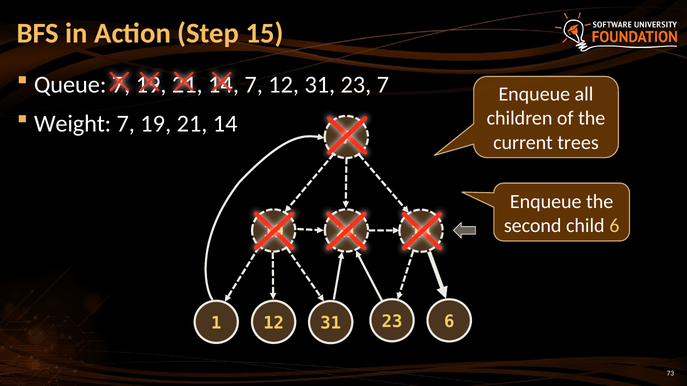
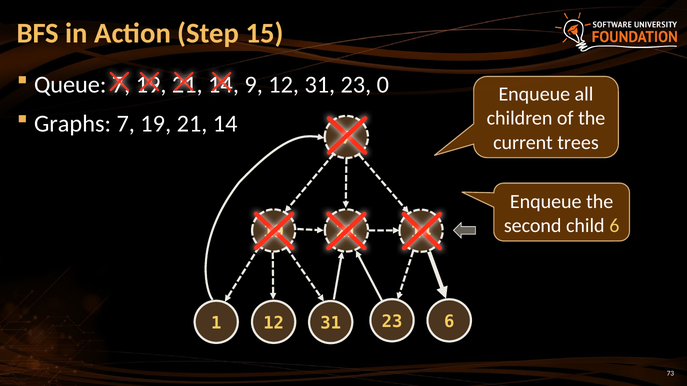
7: 7 -> 9 (254, 85)
23 7: 7 -> 0 (383, 85)
Weight: Weight -> Graphs (73, 124)
